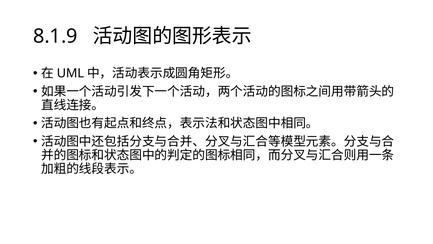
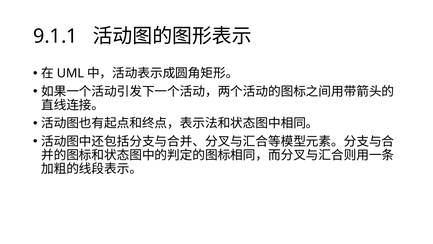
8.1.9: 8.1.9 -> 9.1.1 (55, 36)
